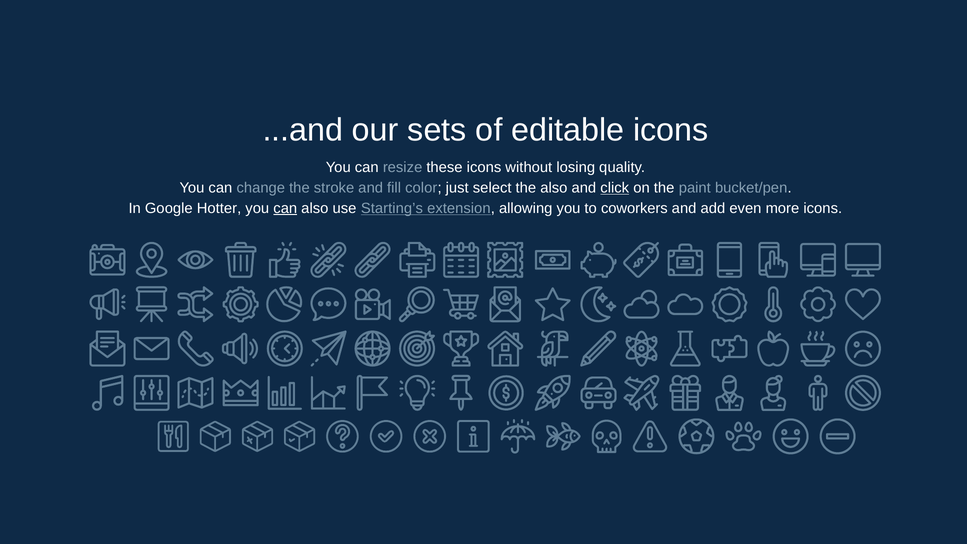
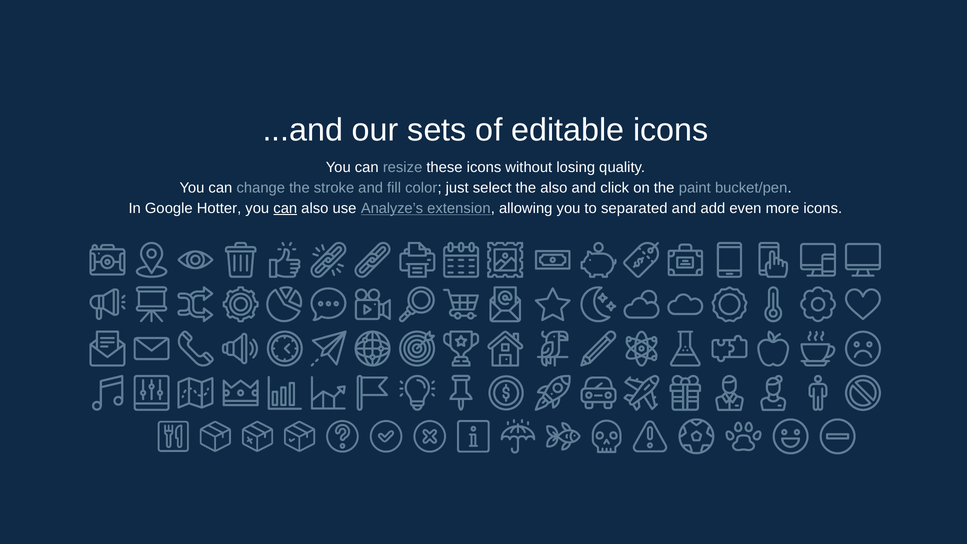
click underline: present -> none (615, 188)
Starting’s: Starting’s -> Analyze’s (392, 208)
coworkers: coworkers -> separated (634, 208)
